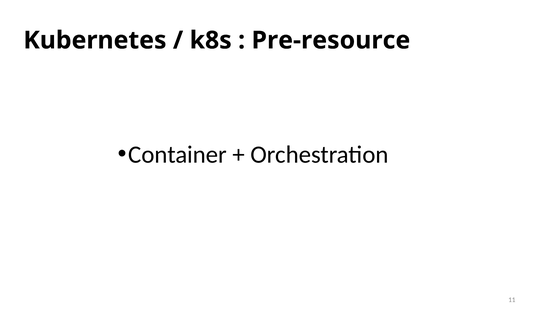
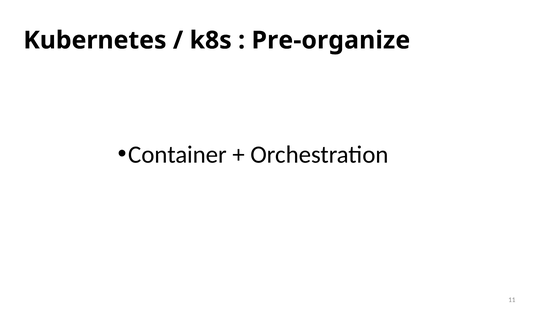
Pre-resource: Pre-resource -> Pre-organize (331, 40)
